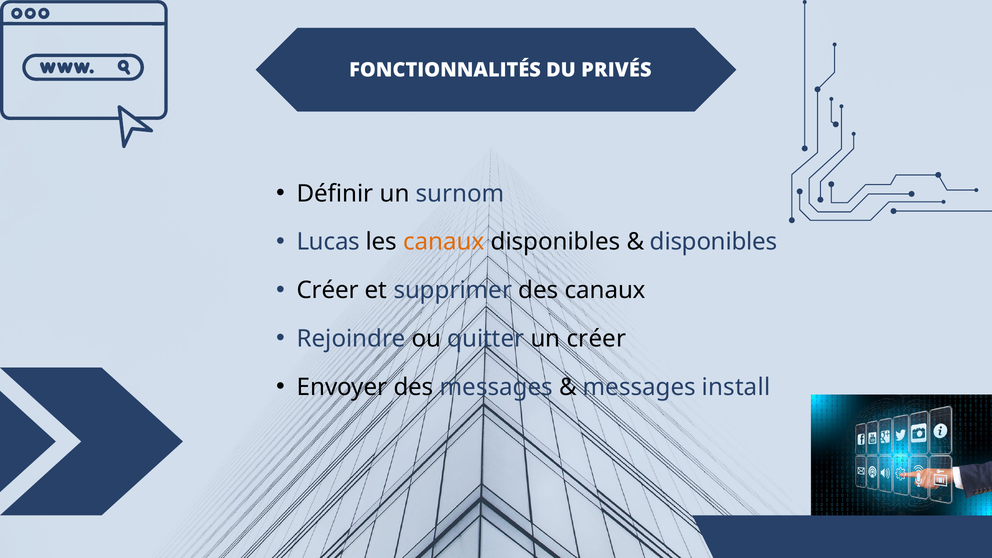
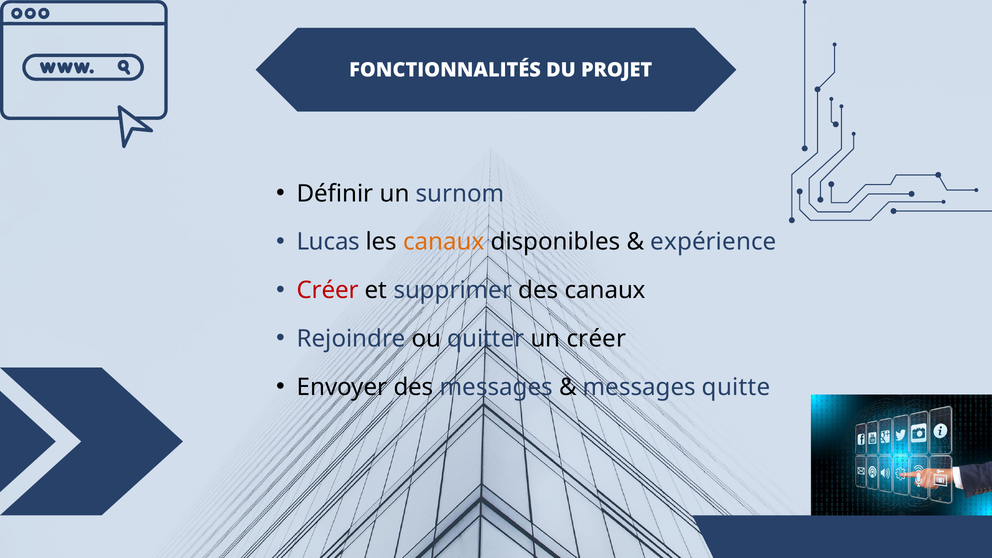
PRIVÉS: PRIVÉS -> PROJET (617, 70)
disponibles: disponibles -> expérience (713, 242)
Créer colour: black -> red (328, 290)
install: install -> quitte (736, 387)
